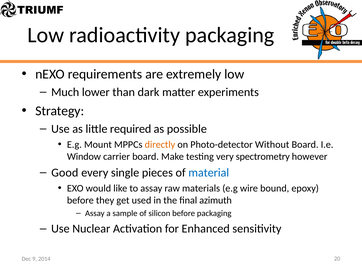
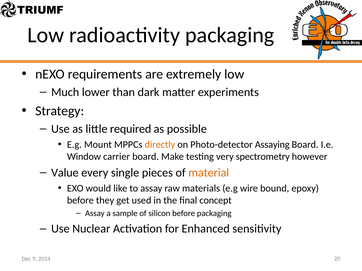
Without: Without -> Assaying (272, 145)
Good: Good -> Value (65, 173)
material colour: blue -> orange (209, 173)
azimuth: azimuth -> concept (216, 201)
